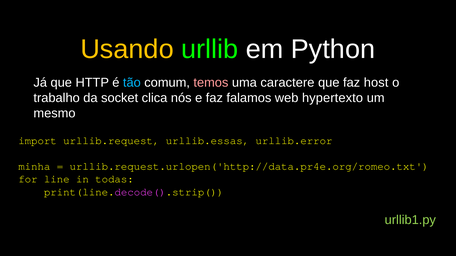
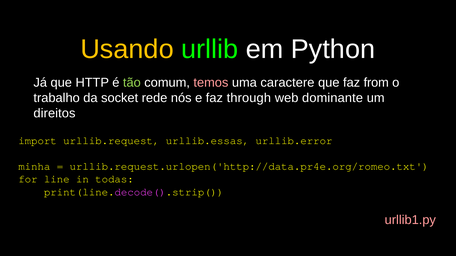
tão colour: light blue -> light green (132, 83)
host: host -> from (376, 83)
clica: clica -> rede (155, 98)
falamos: falamos -> through (249, 98)
hypertexto: hypertexto -> dominante (333, 98)
mesmo: mesmo -> direitos (54, 113)
urllib1.py colour: light green -> pink (410, 221)
